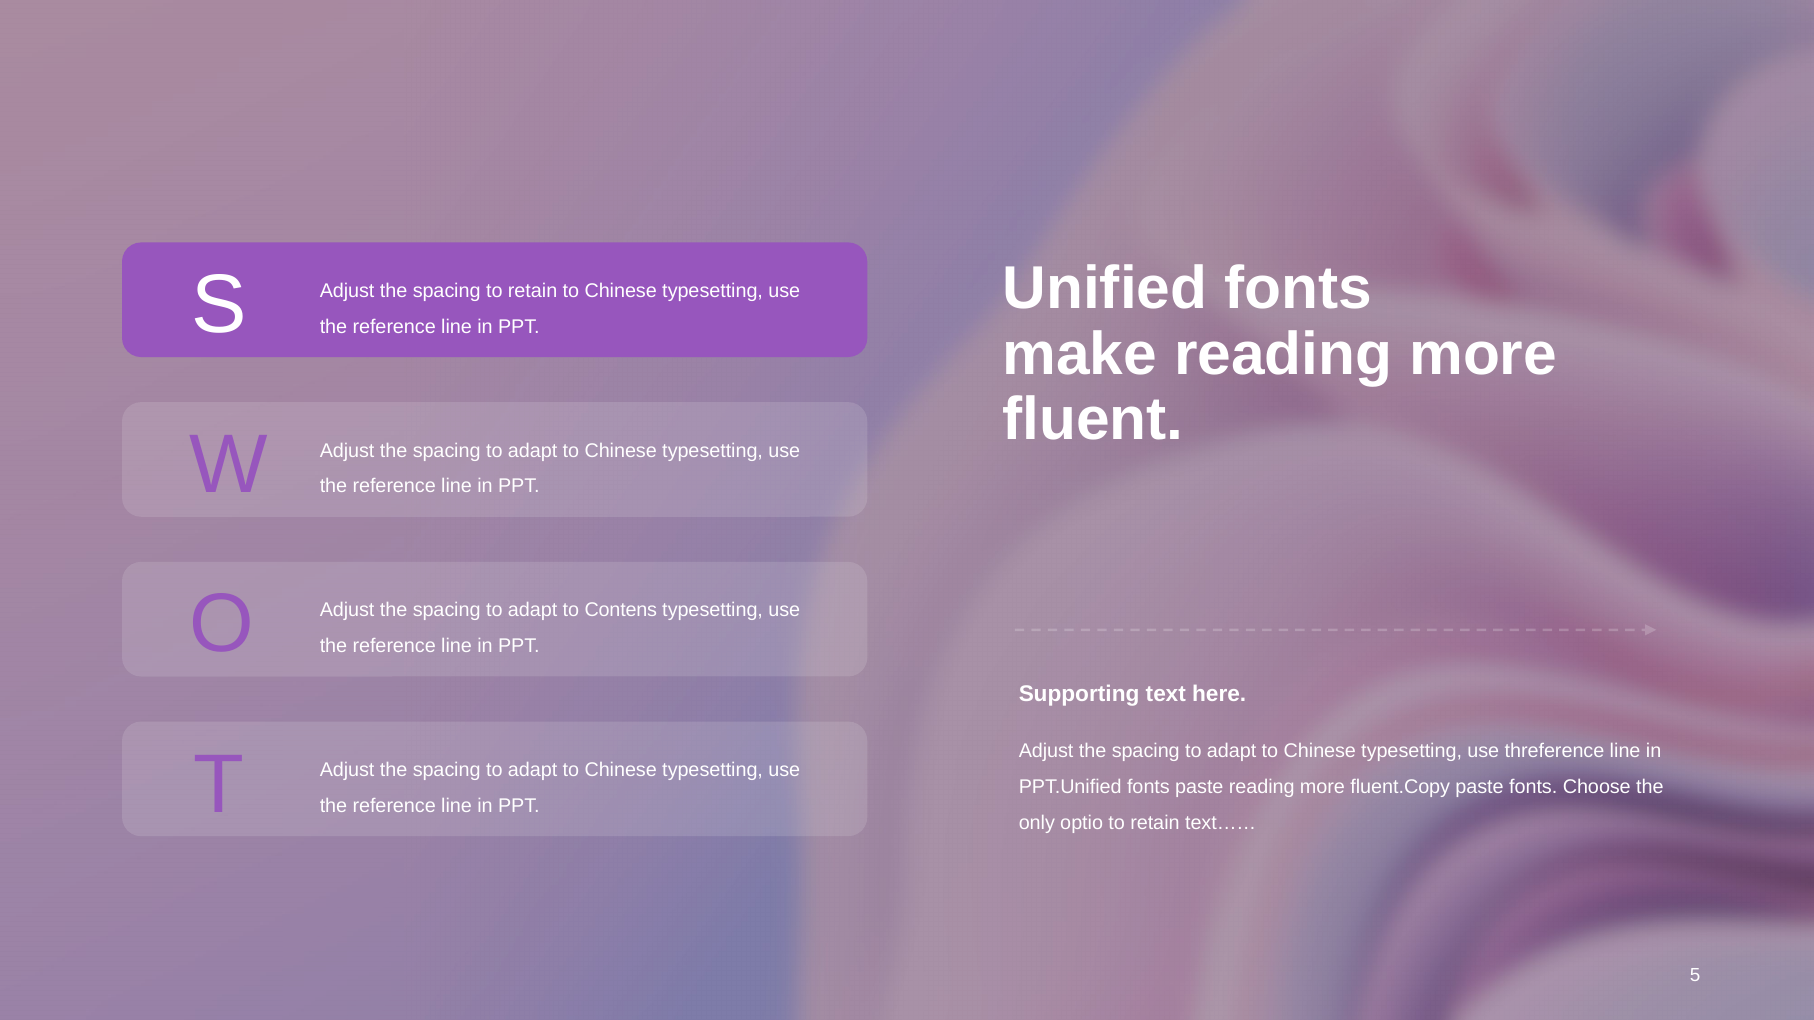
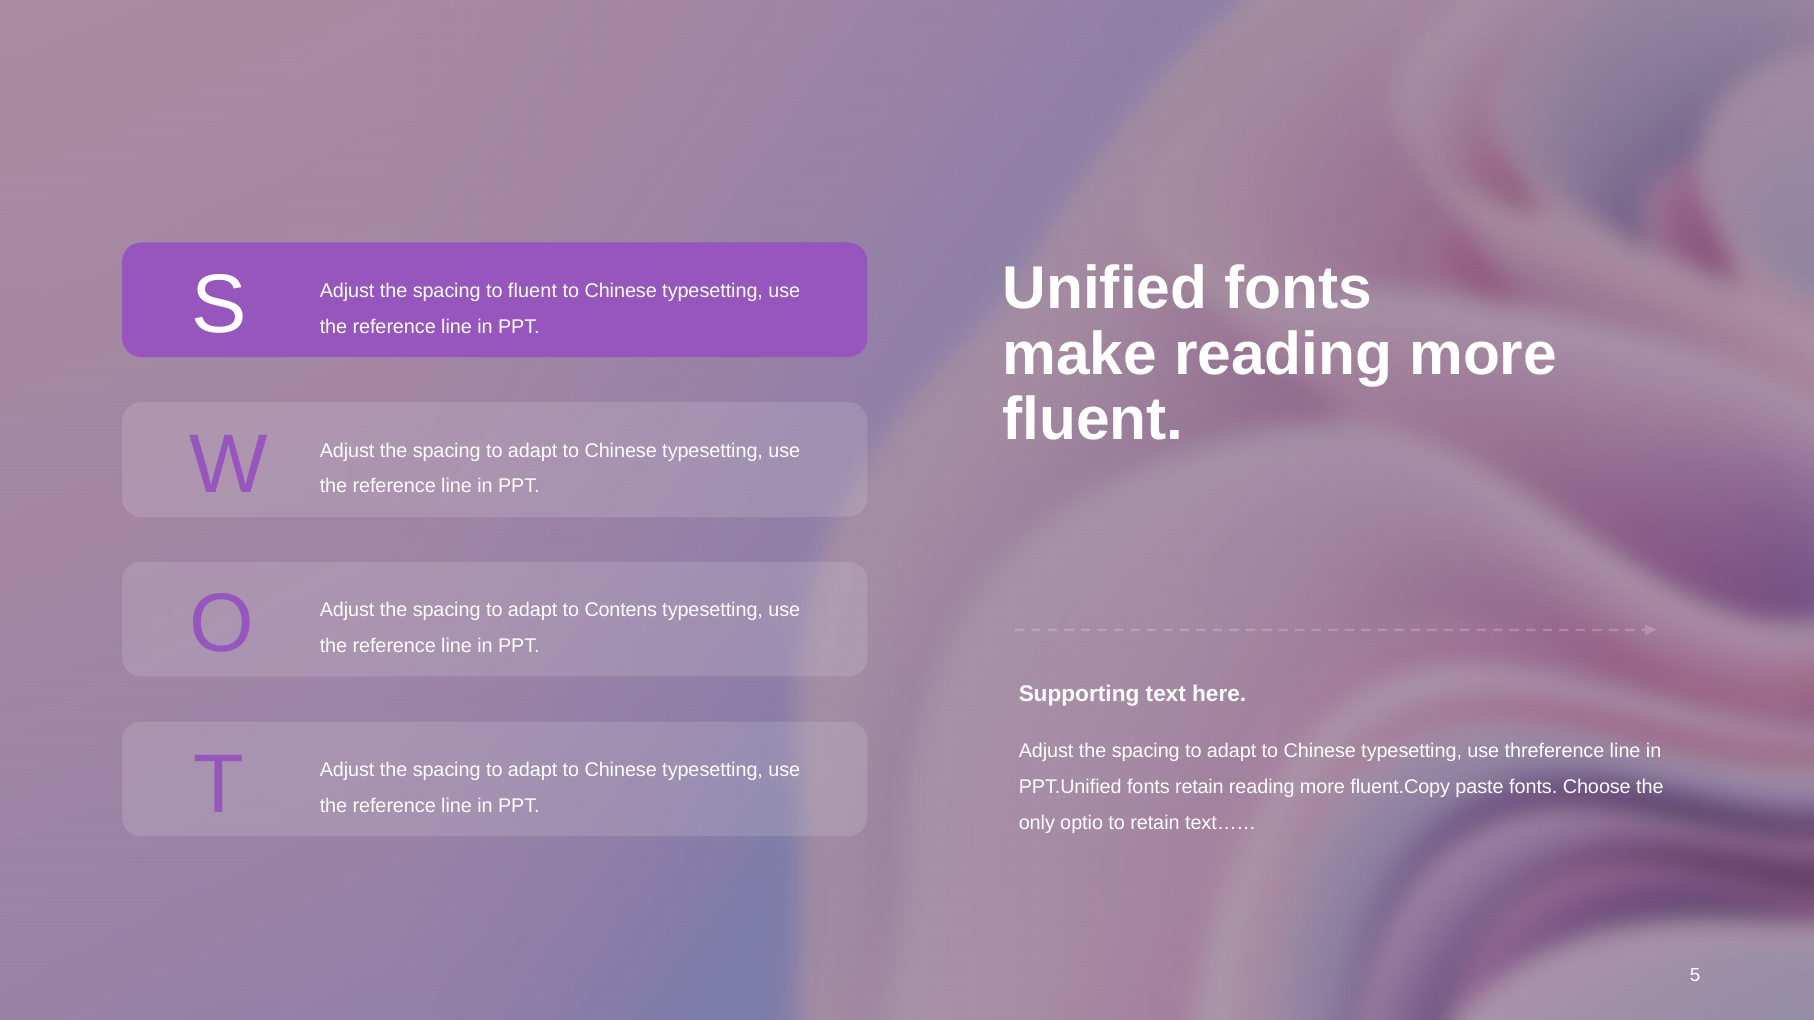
spacing to retain: retain -> fluent (532, 291)
fonts paste: paste -> retain (1199, 787)
